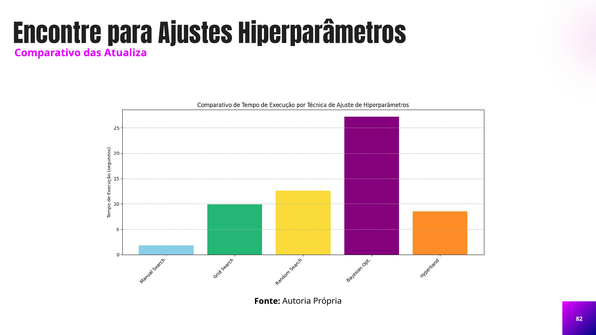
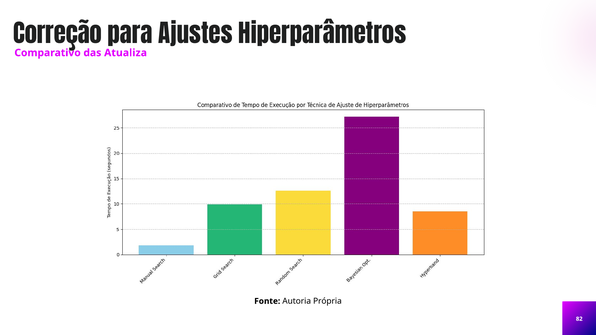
Encontre: Encontre -> Correção (58, 35)
